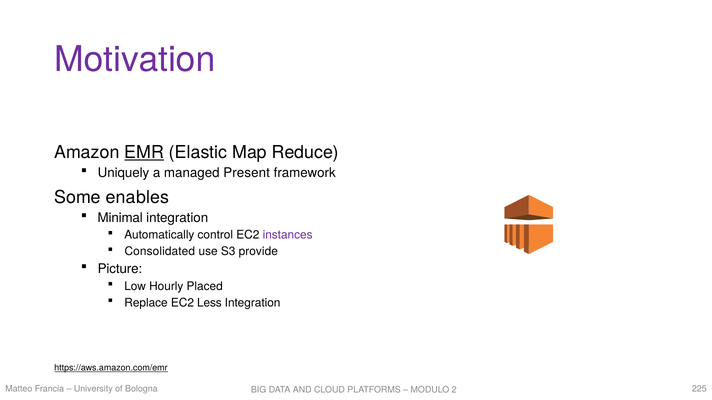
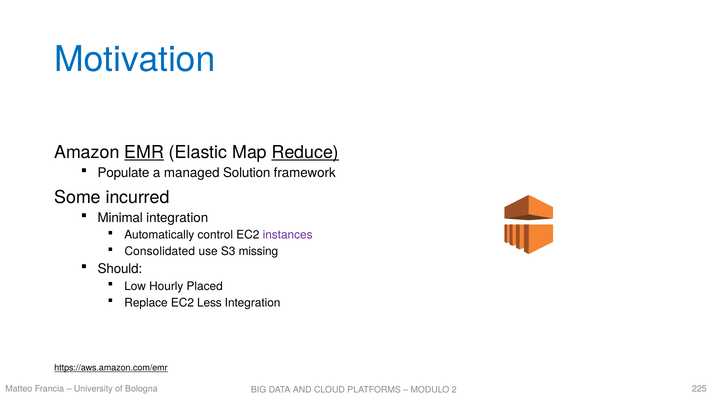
Motivation colour: purple -> blue (135, 60)
Reduce underline: none -> present (305, 153)
Uniquely: Uniquely -> Populate (123, 173)
Present: Present -> Solution (247, 173)
enables: enables -> incurred (138, 198)
provide: provide -> missing (258, 252)
Picture: Picture -> Should (120, 269)
